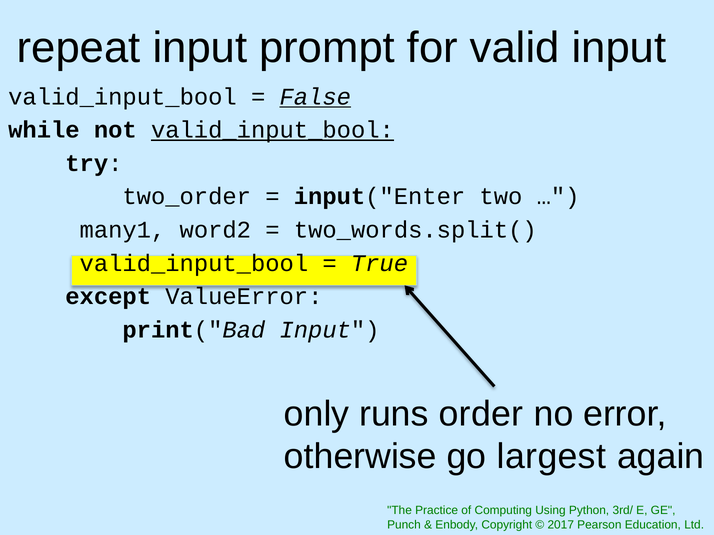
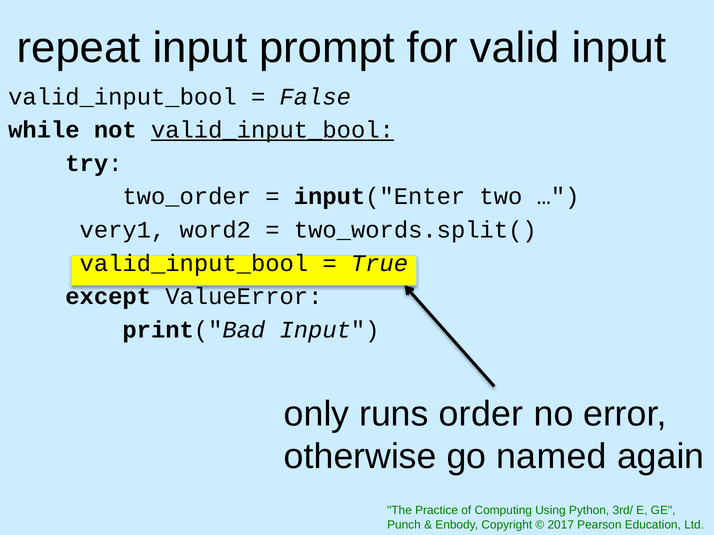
False underline: present -> none (315, 97)
many1: many1 -> very1 (122, 230)
largest: largest -> named (551, 457)
